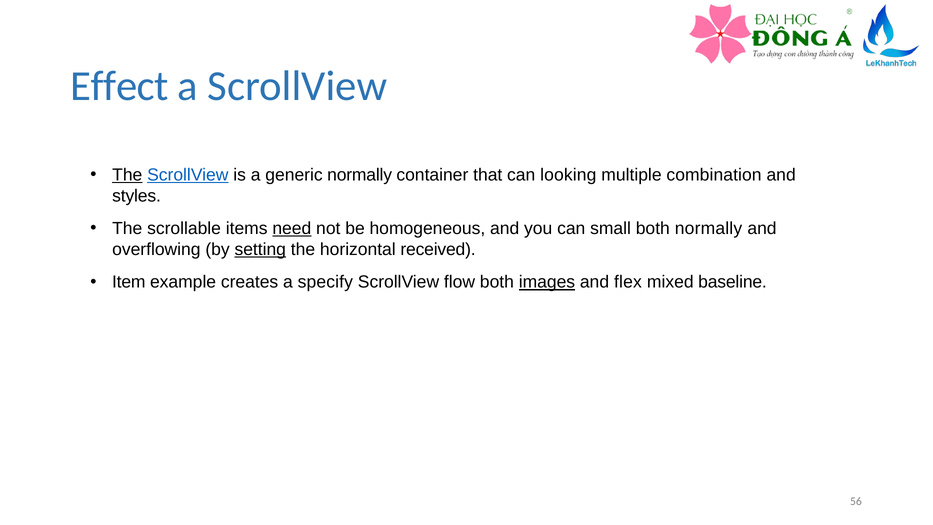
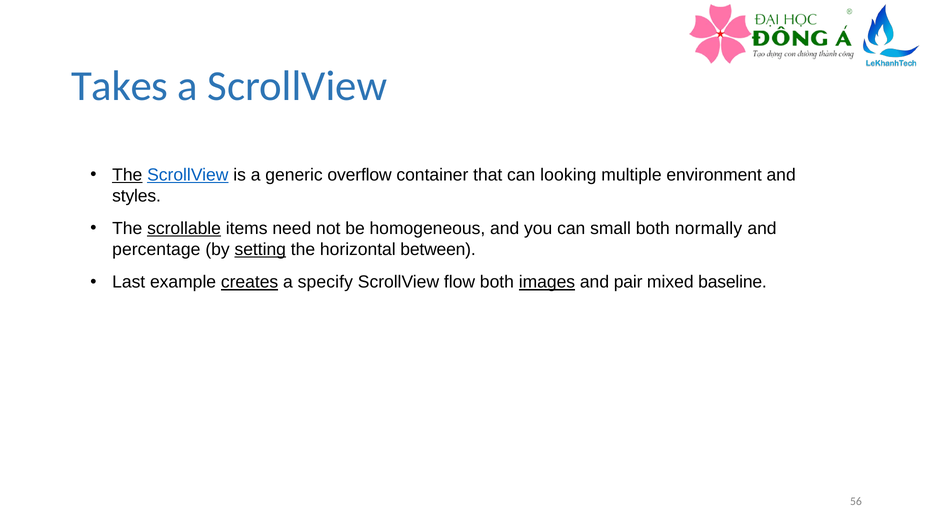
Effect: Effect -> Takes (120, 86)
generic normally: normally -> overflow (360, 175)
combination: combination -> environment (714, 175)
scrollable underline: none -> present (184, 228)
need underline: present -> none (292, 228)
overflowing: overflowing -> percentage (156, 249)
received: received -> between (438, 249)
Item: Item -> Last (129, 282)
creates underline: none -> present (250, 282)
flex: flex -> pair (628, 282)
